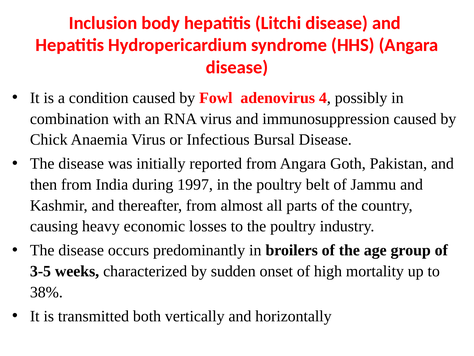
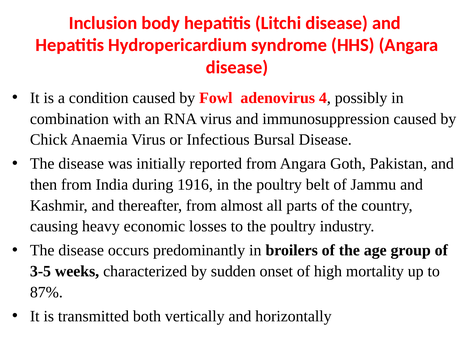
1997: 1997 -> 1916 (195, 184)
38%: 38% -> 87% (46, 292)
